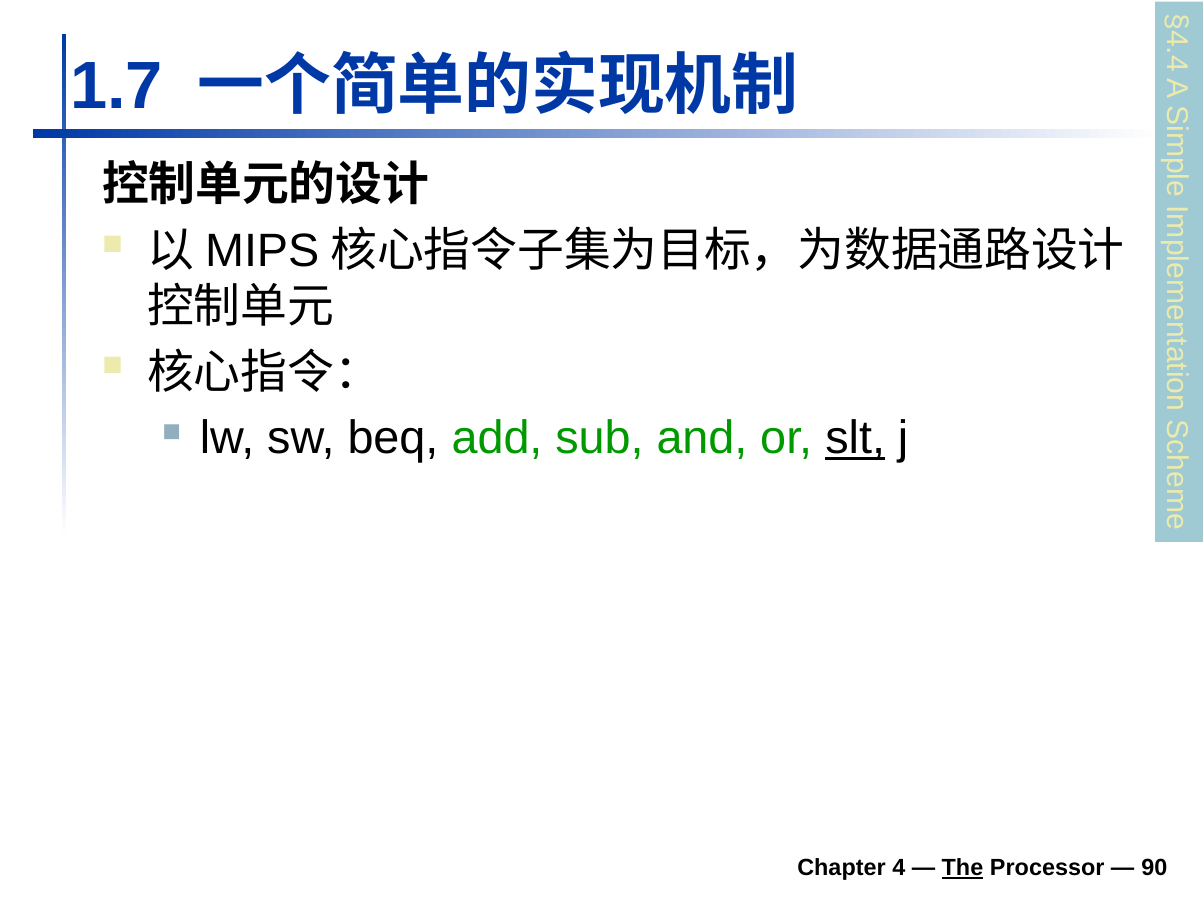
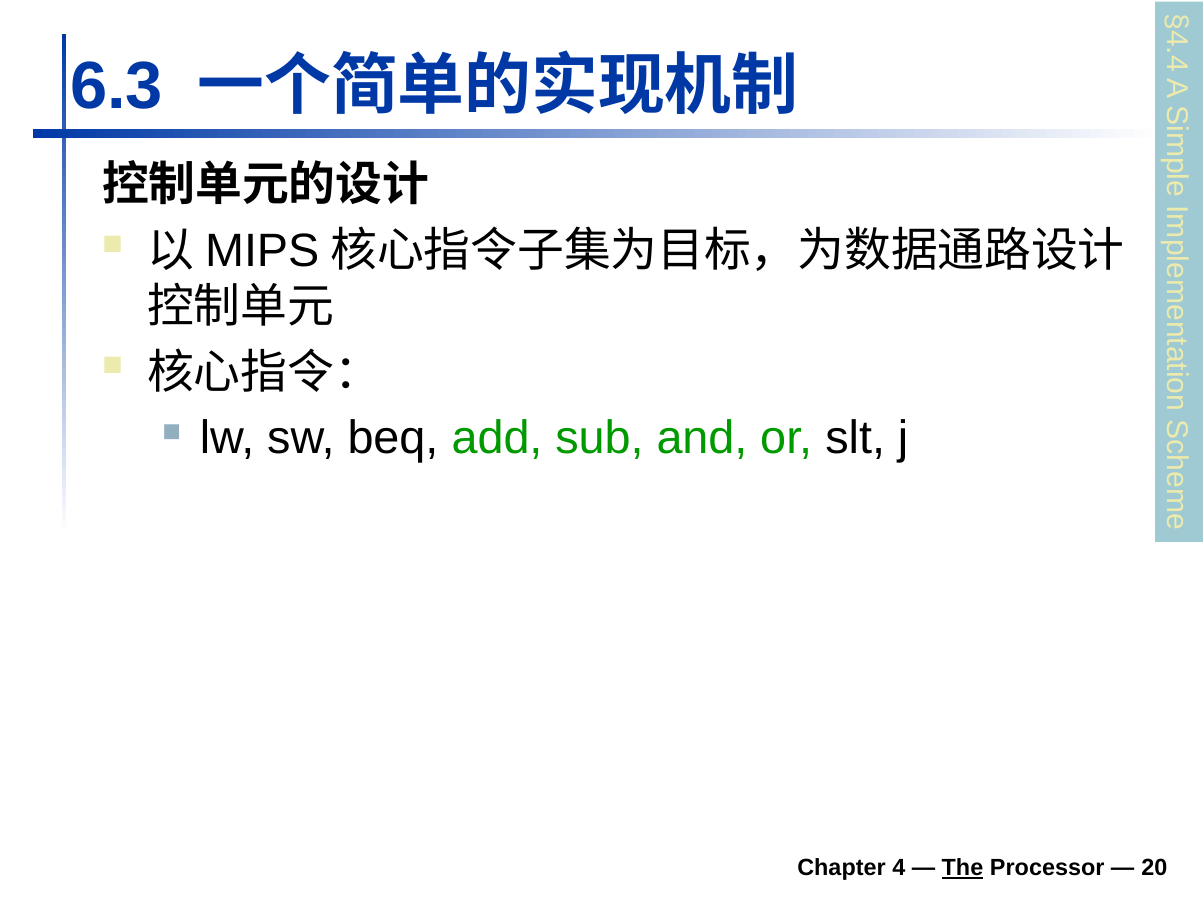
1.7: 1.7 -> 6.3 (117, 87)
slt underline: present -> none (855, 438)
90: 90 -> 20 (1154, 868)
